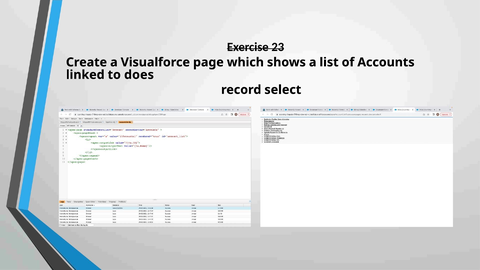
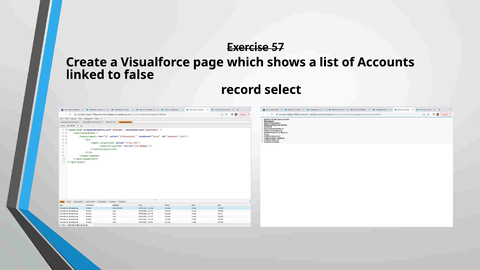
23: 23 -> 57 (278, 47)
does: does -> false (139, 75)
